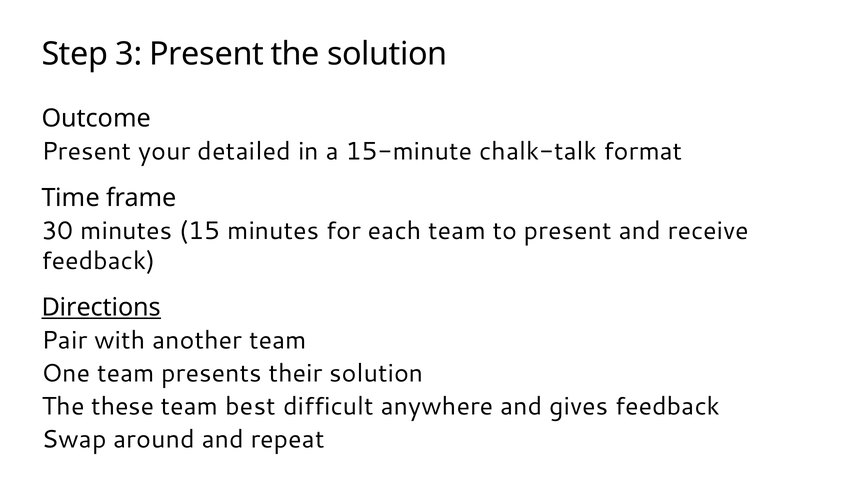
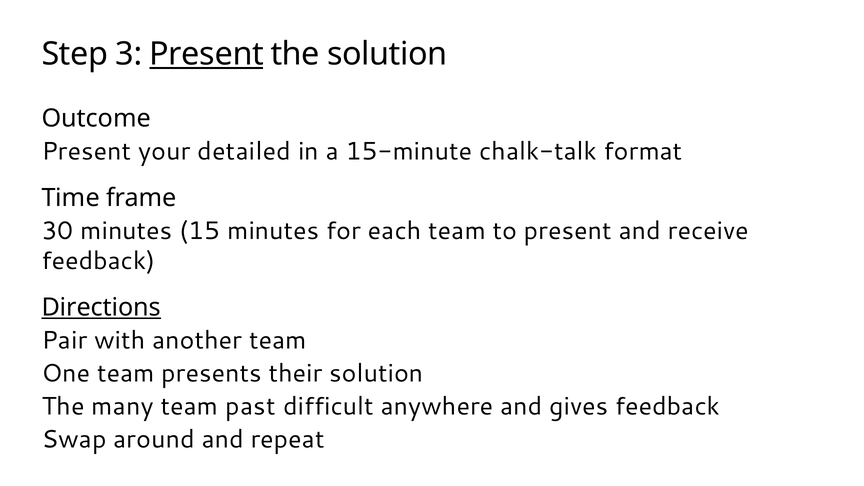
Present underline: none -> present (207, 54)
these: these -> many (123, 406)
best: best -> past (251, 406)
